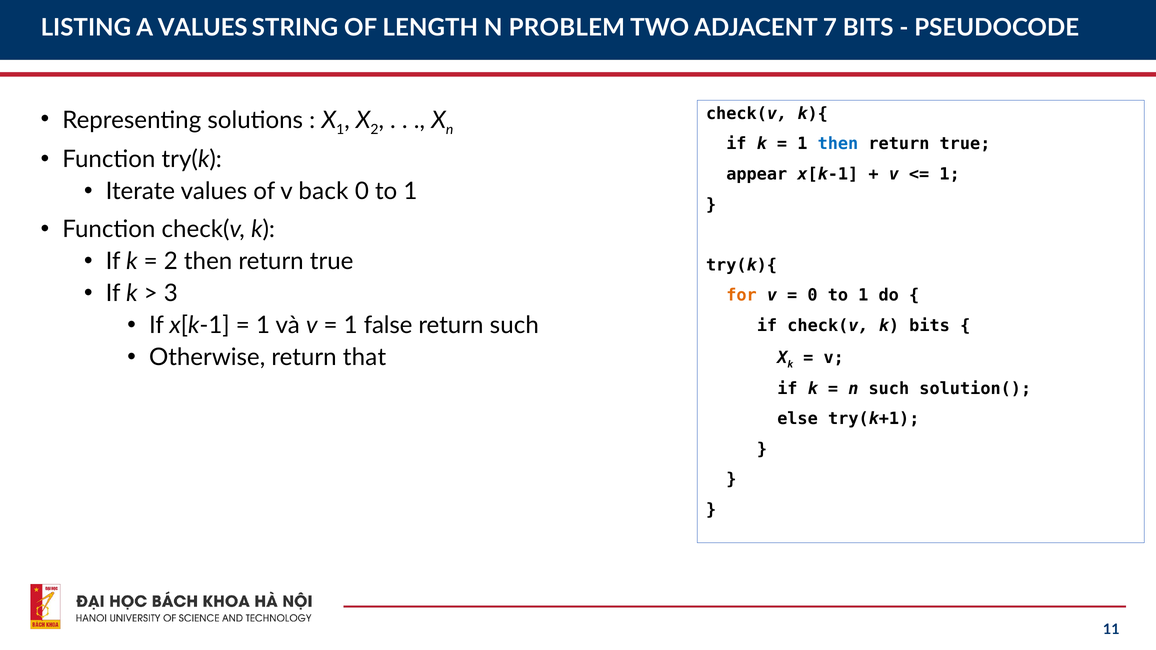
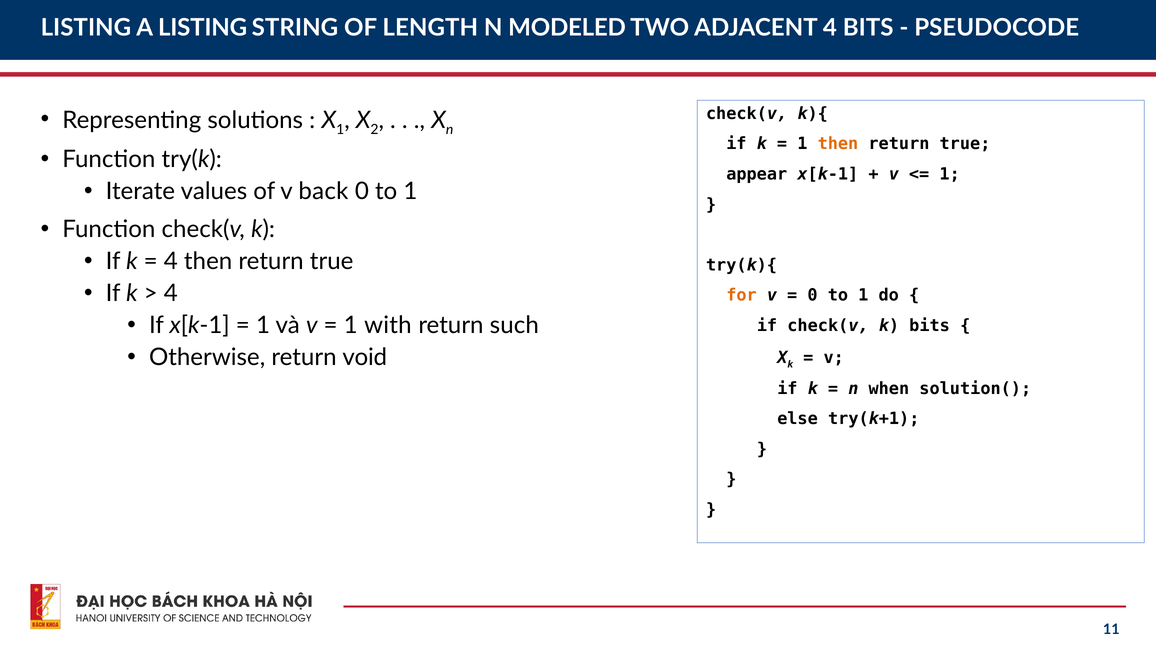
A VALUES: VALUES -> LISTING (203, 28)
PROBLEM: PROBLEM -> MODELED (567, 28)
ADJACENT 7: 7 -> 4 (830, 28)
then colour: blue -> orange (838, 144)
2: 2 -> 4 (171, 261)
3: 3 -> 4 (171, 293)
false: false -> with (388, 325)
that: that -> void (365, 357)
n such: such -> when (889, 389)
